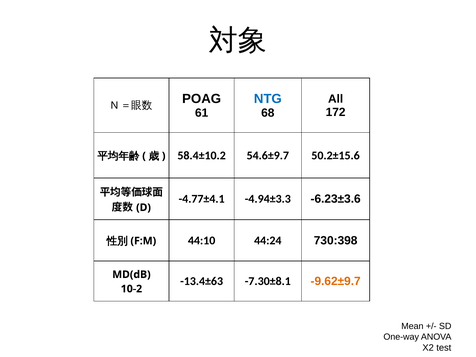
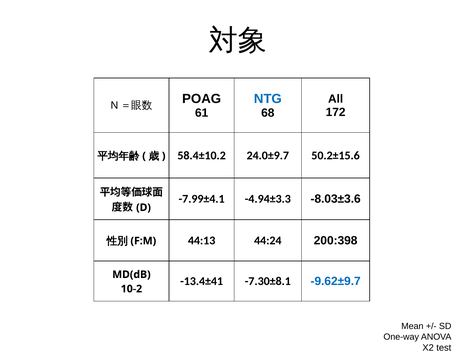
54.6±9.7: 54.6±9.7 -> 24.0±9.7 (268, 155)
-4.77±4.1: -4.77±4.1 -> -7.99±4.1 (202, 199)
-6.23±3.6: -6.23±3.6 -> -8.03±3.6 (336, 199)
44:10: 44:10 -> 44:13 (202, 240)
730:398: 730:398 -> 200:398 (336, 241)
-13.4±63: -13.4±63 -> -13.4±41 (202, 281)
-9.62±9.7 colour: orange -> blue (336, 281)
